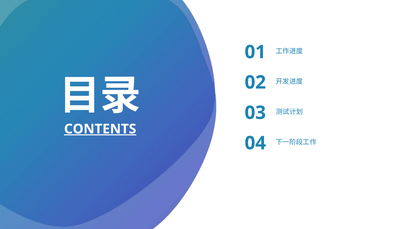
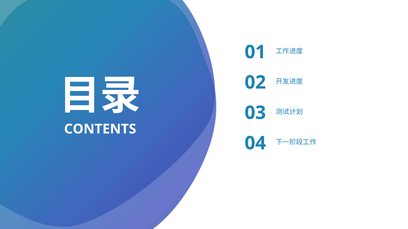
CONTENTS underline: present -> none (100, 129)
